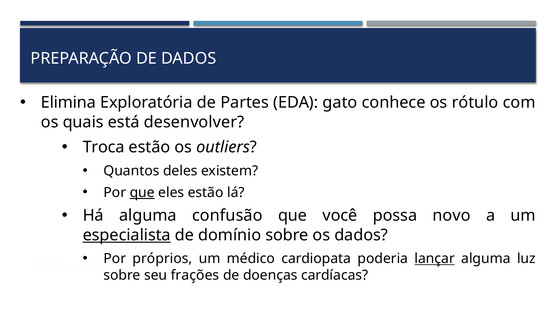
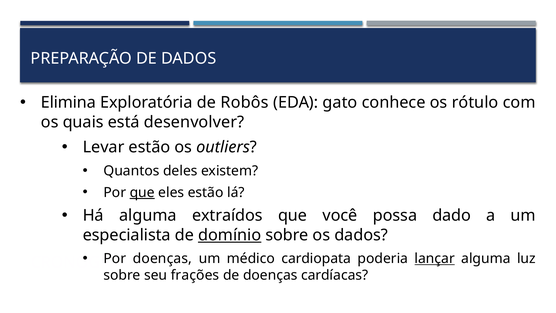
Partes: Partes -> Robôs (245, 103)
Troca: Troca -> Levar (104, 147)
confusão: confusão -> extraídos (227, 215)
novo: novo -> dado (452, 215)
especialista underline: present -> none (127, 235)
domínio underline: none -> present (230, 235)
próprios: próprios -> doenças (162, 258)
